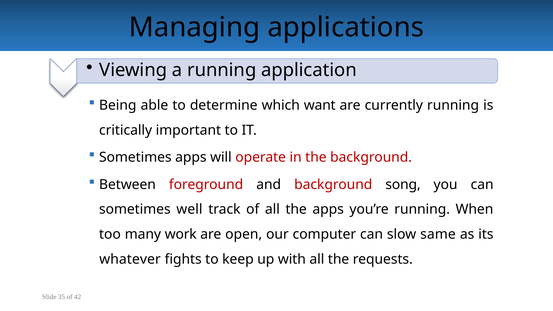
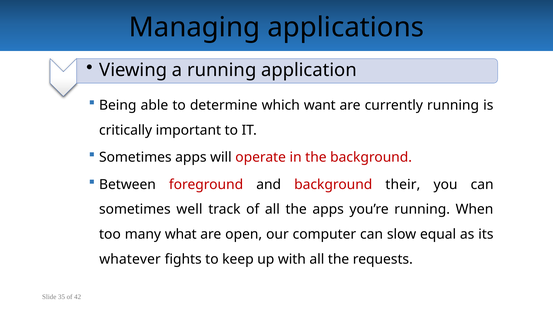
song: song -> their (403, 185)
work: work -> what (181, 234)
same: same -> equal (438, 234)
